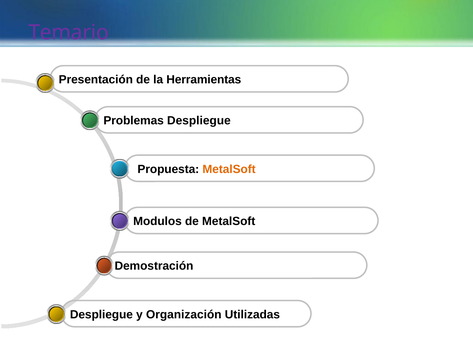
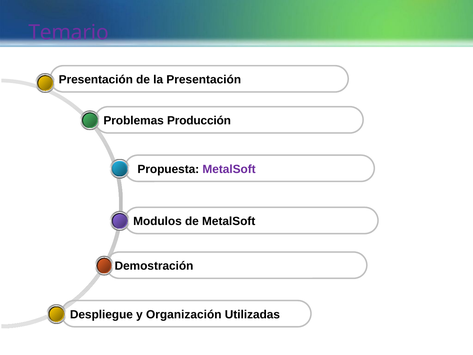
la Herramientas: Herramientas -> Presentación (204, 80)
Despliegue: Despliegue -> Producción (199, 121)
MetalSoft colour: orange -> purple (229, 169)
